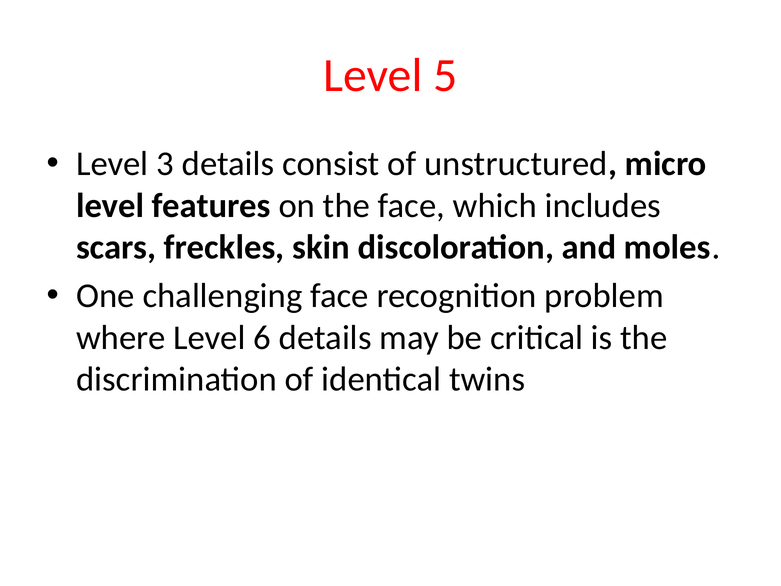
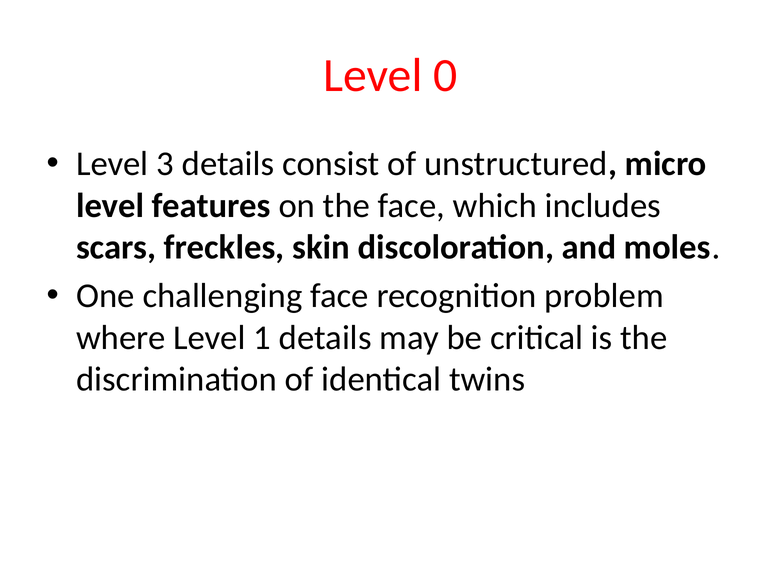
5: 5 -> 0 (445, 76)
6: 6 -> 1 (262, 337)
